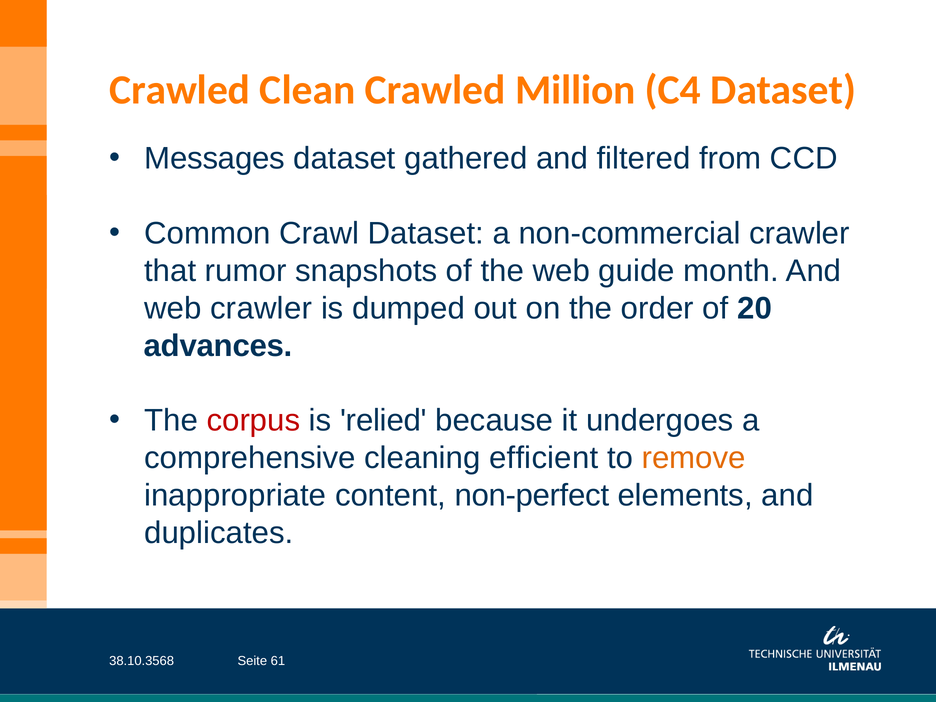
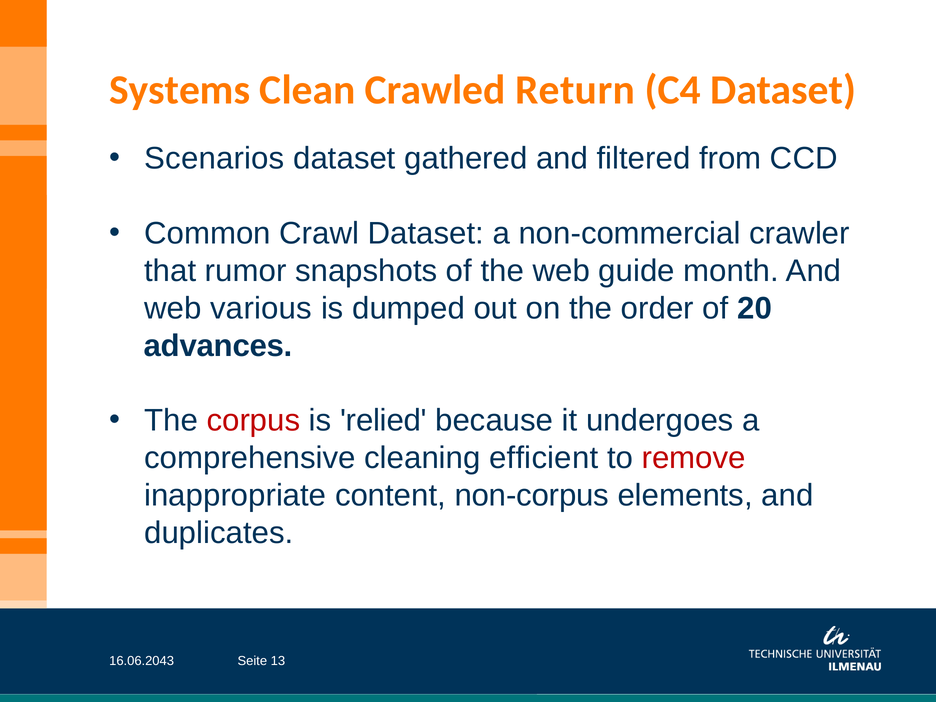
Crawled: Crawled -> Systems (180, 90)
Million: Million -> Return (575, 90)
Messages: Messages -> Scenarios (214, 159)
web crawler: crawler -> various (261, 308)
remove colour: orange -> red (694, 458)
non-perfect: non-perfect -> non-corpus (532, 496)
38.10.3568: 38.10.3568 -> 16.06.2043 (142, 661)
61: 61 -> 13 (278, 661)
